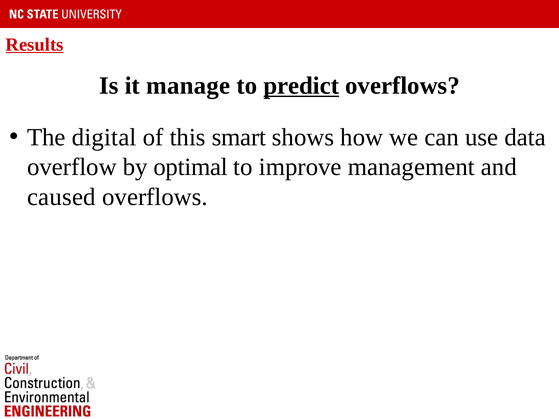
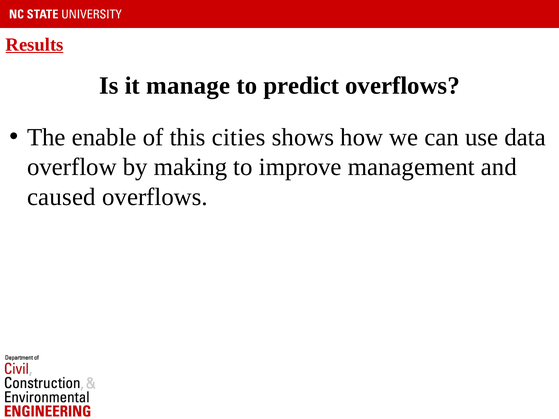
predict underline: present -> none (301, 86)
digital: digital -> enable (104, 137)
smart: smart -> cities (239, 137)
optimal: optimal -> making (191, 167)
